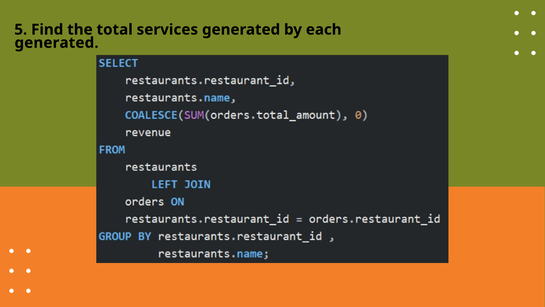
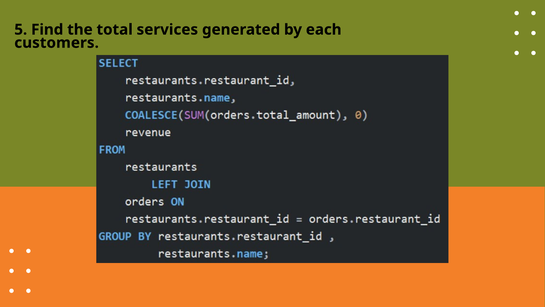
generated: generated -> customers (57, 43)
